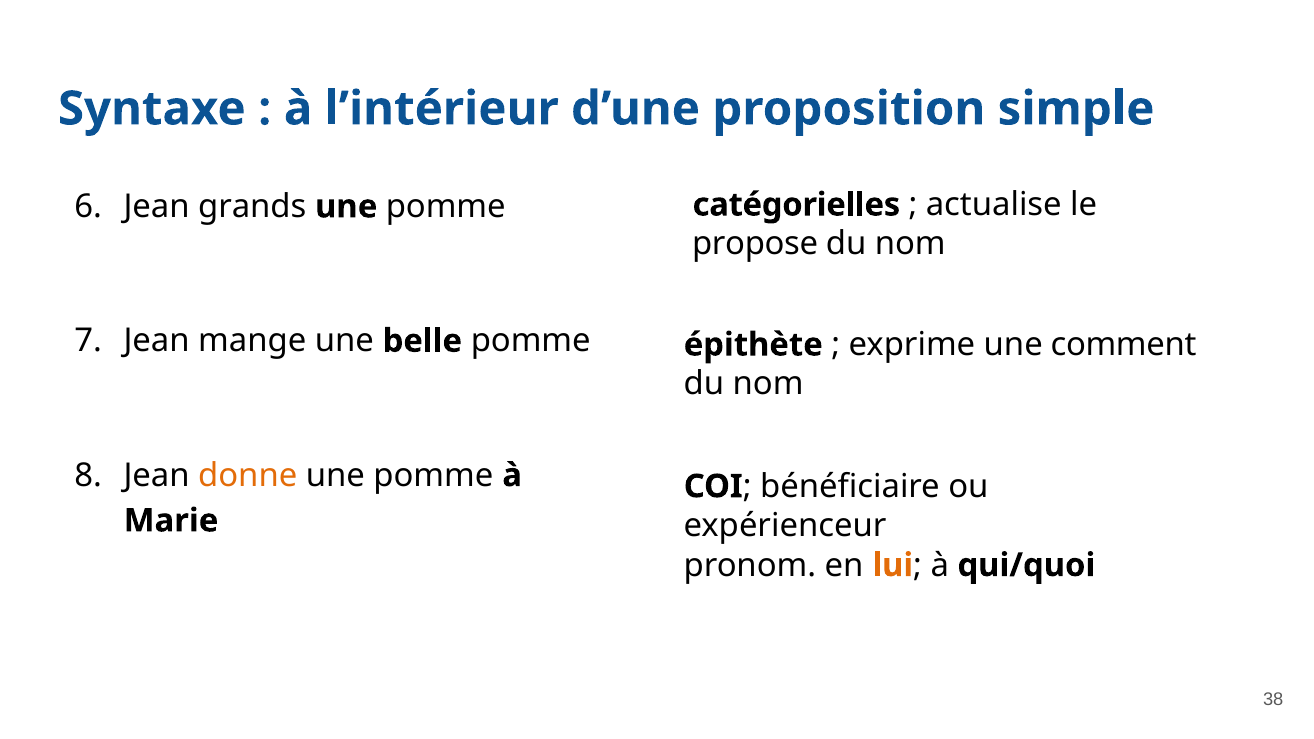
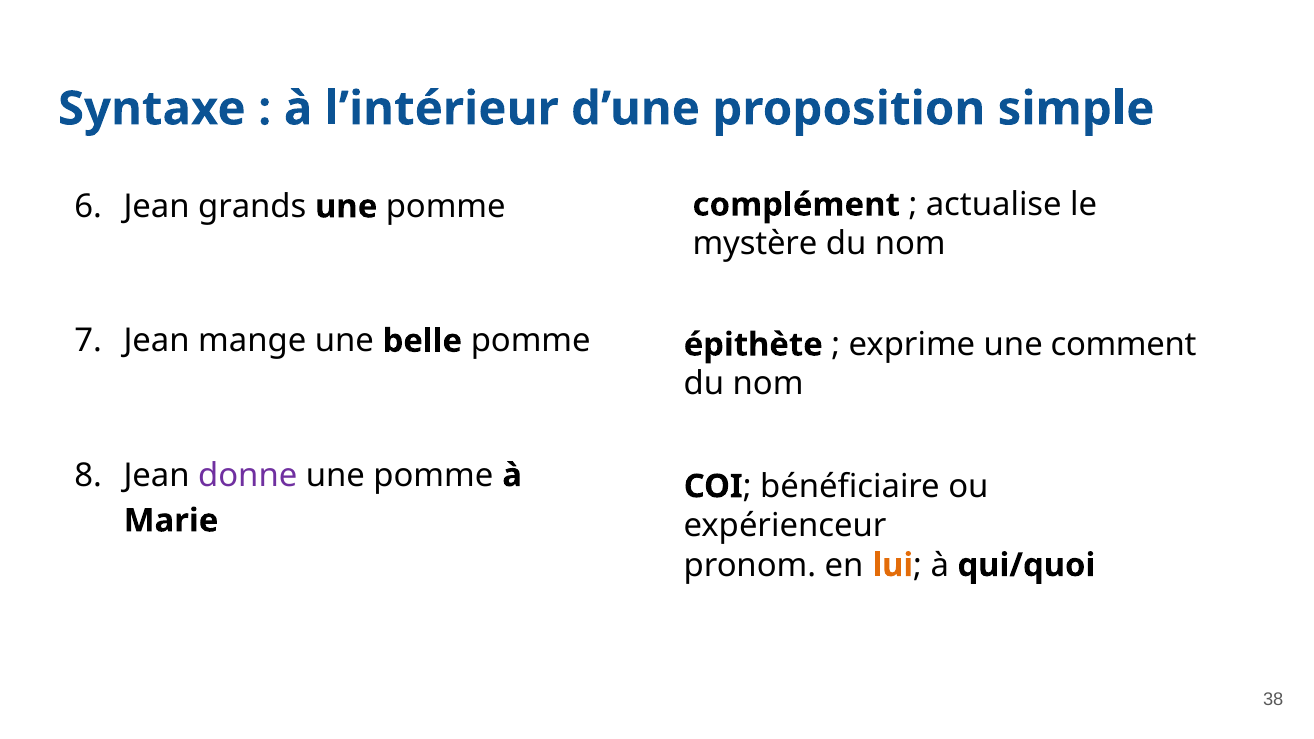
catégorielles: catégorielles -> complément (796, 205)
propose: propose -> mystère (755, 244)
donne colour: orange -> purple (248, 475)
